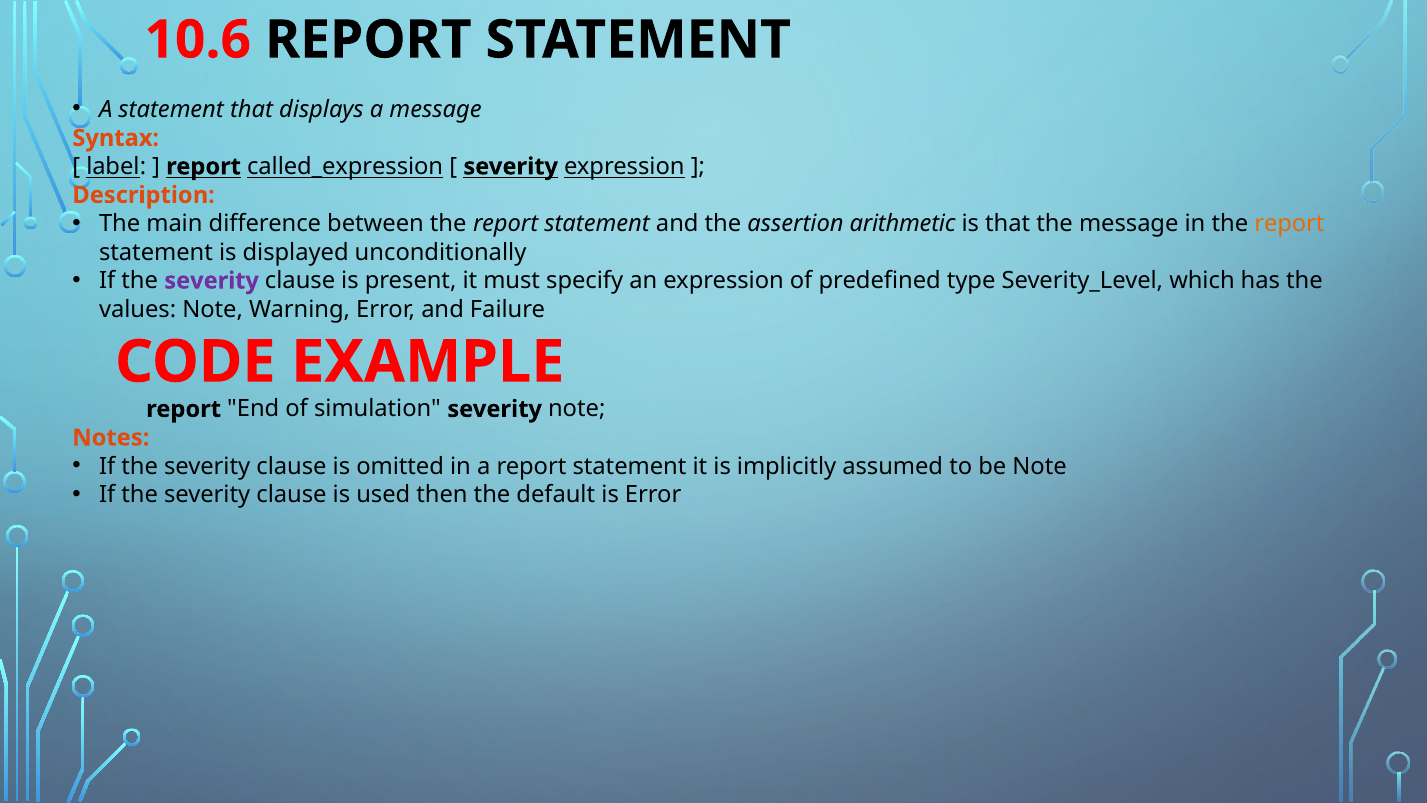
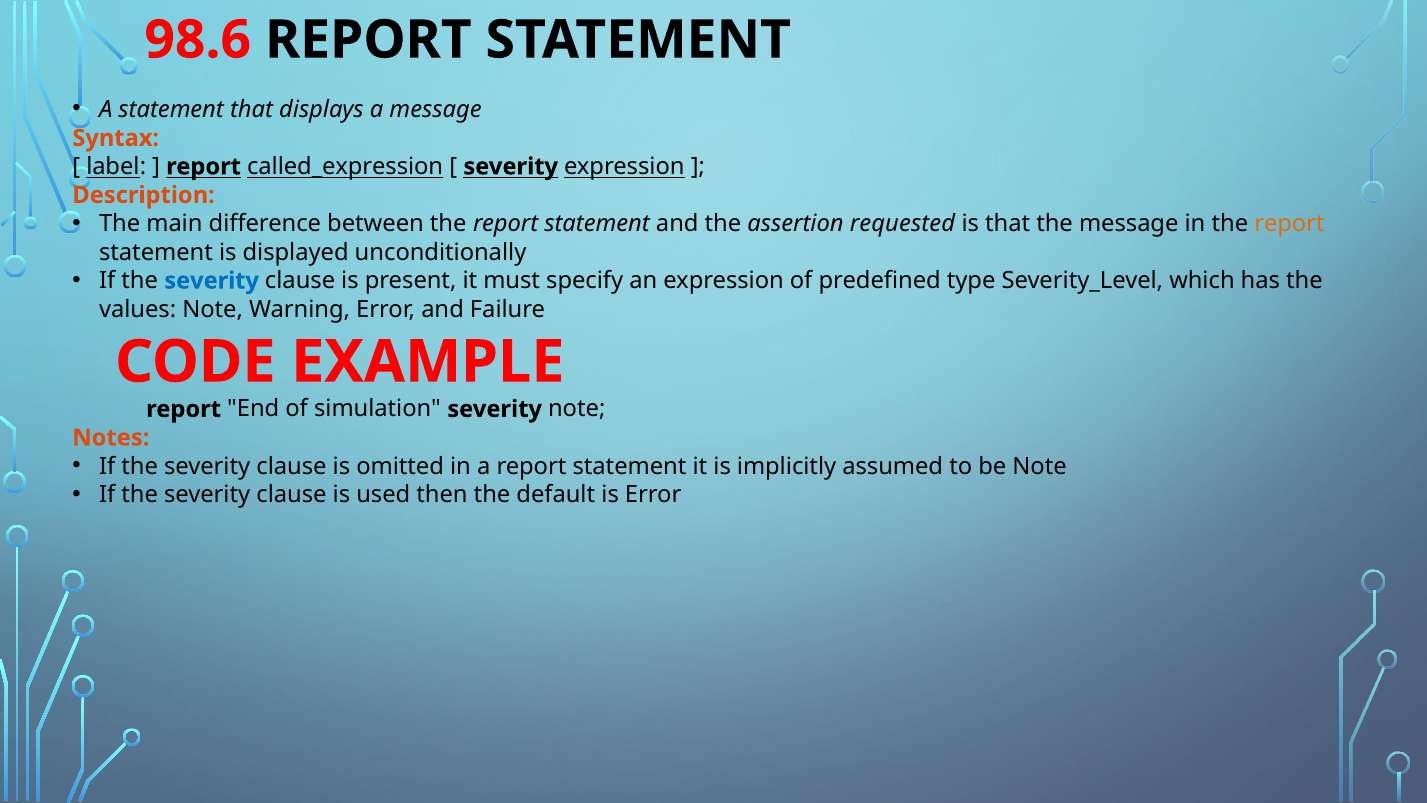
10.6: 10.6 -> 98.6 (198, 40)
arithmetic: arithmetic -> requested (902, 224)
severity colour: purple -> blue (212, 281)
